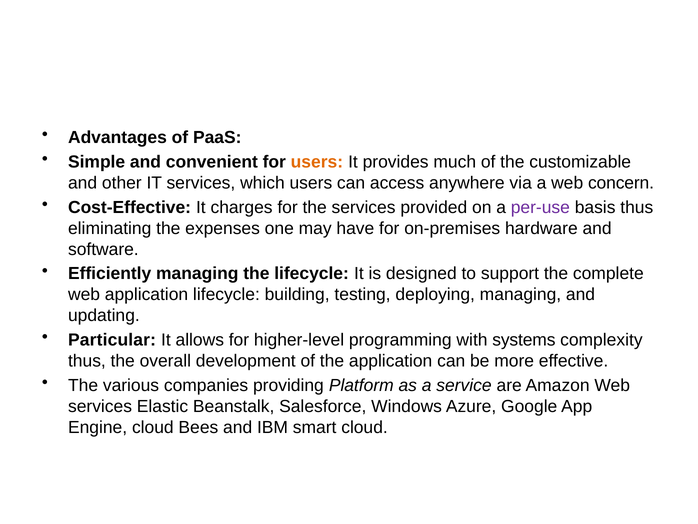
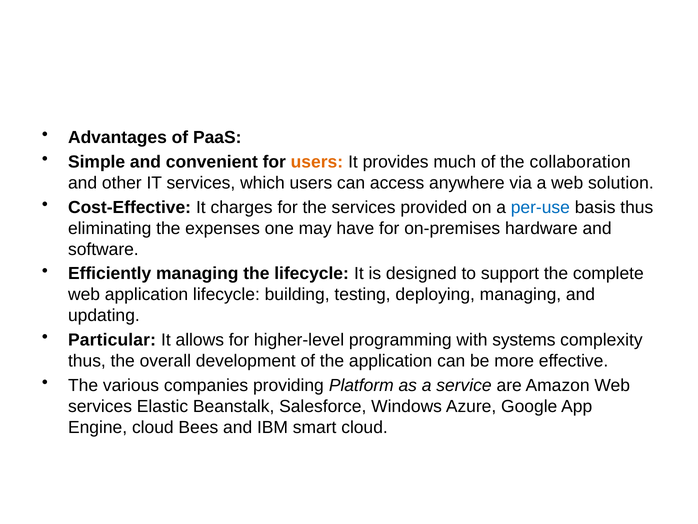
customizable: customizable -> collaboration (580, 162)
concern: concern -> solution (621, 183)
per-use colour: purple -> blue (540, 207)
